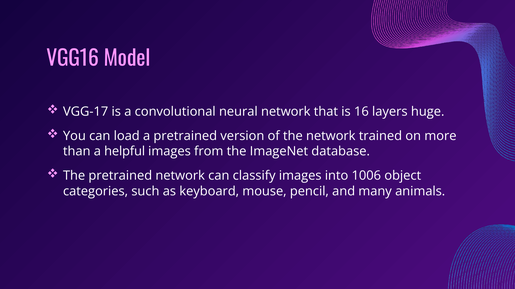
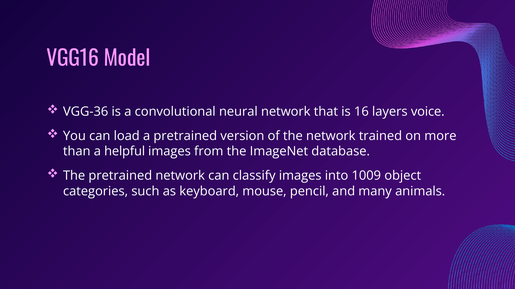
VGG-17: VGG-17 -> VGG-36 (86, 112)
huge: huge -> voice (428, 112)
1006: 1006 -> 1009 (366, 176)
